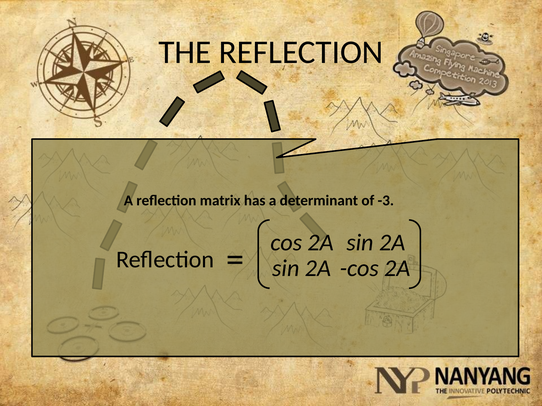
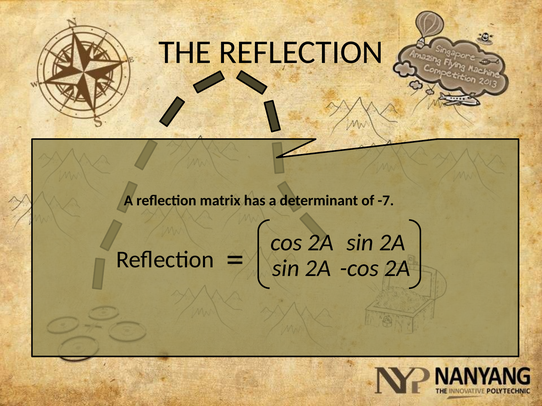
-3: -3 -> -7 (386, 201)
